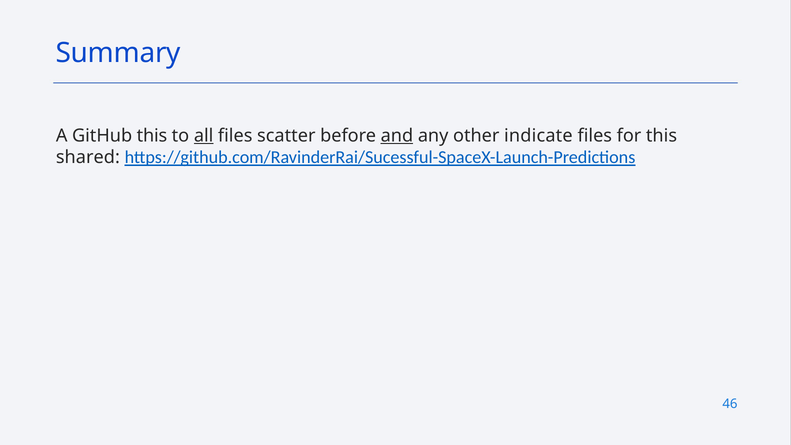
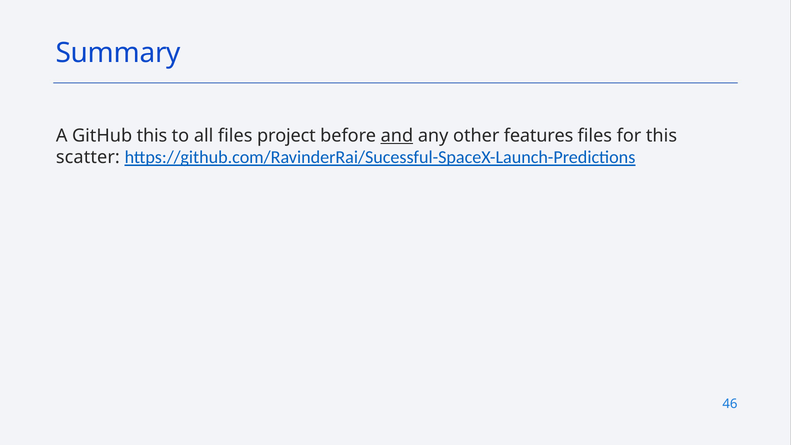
all underline: present -> none (204, 136)
scatter: scatter -> project (286, 136)
indicate: indicate -> features (539, 136)
shared: shared -> scatter (88, 157)
